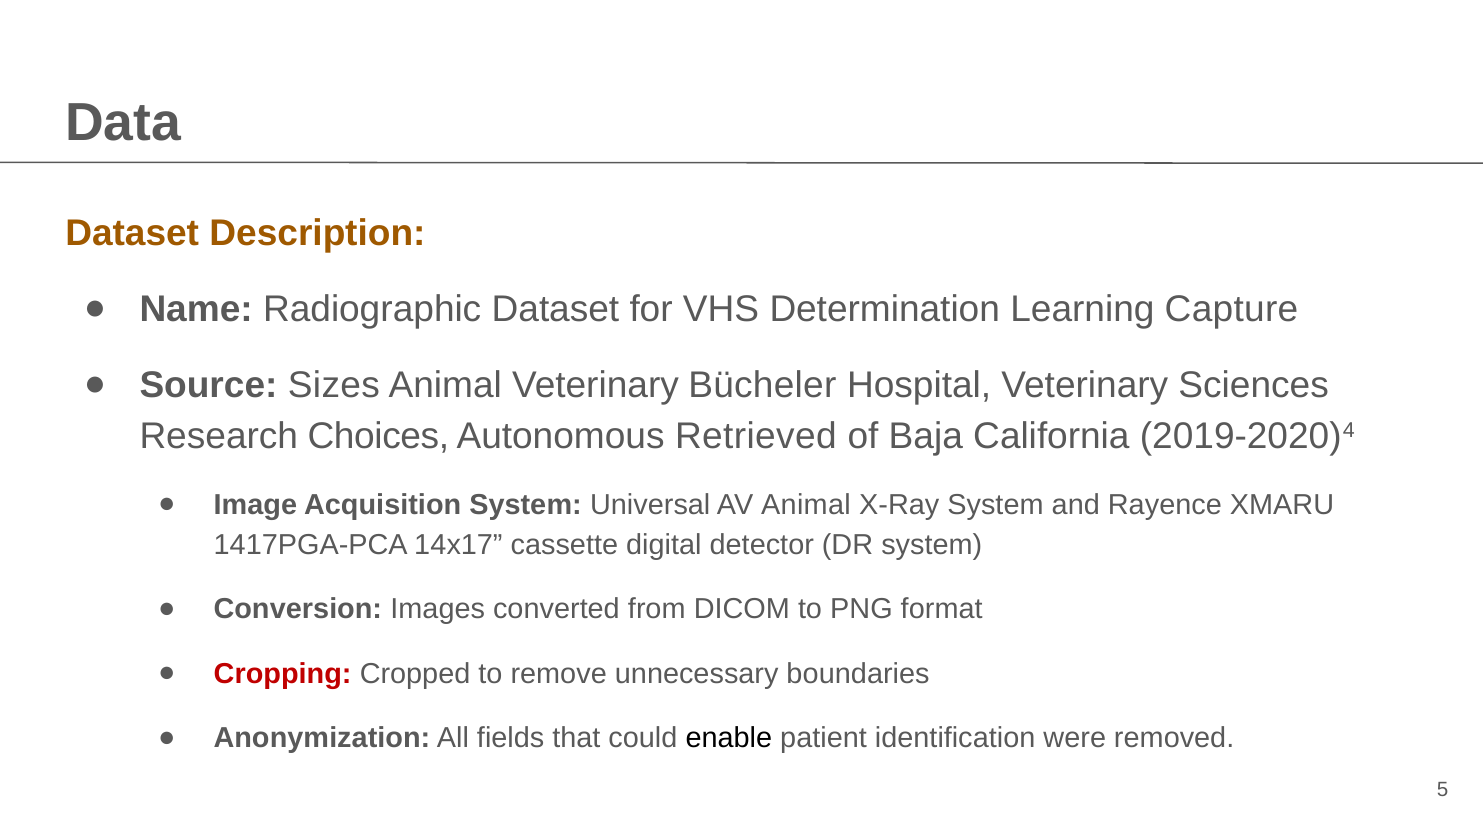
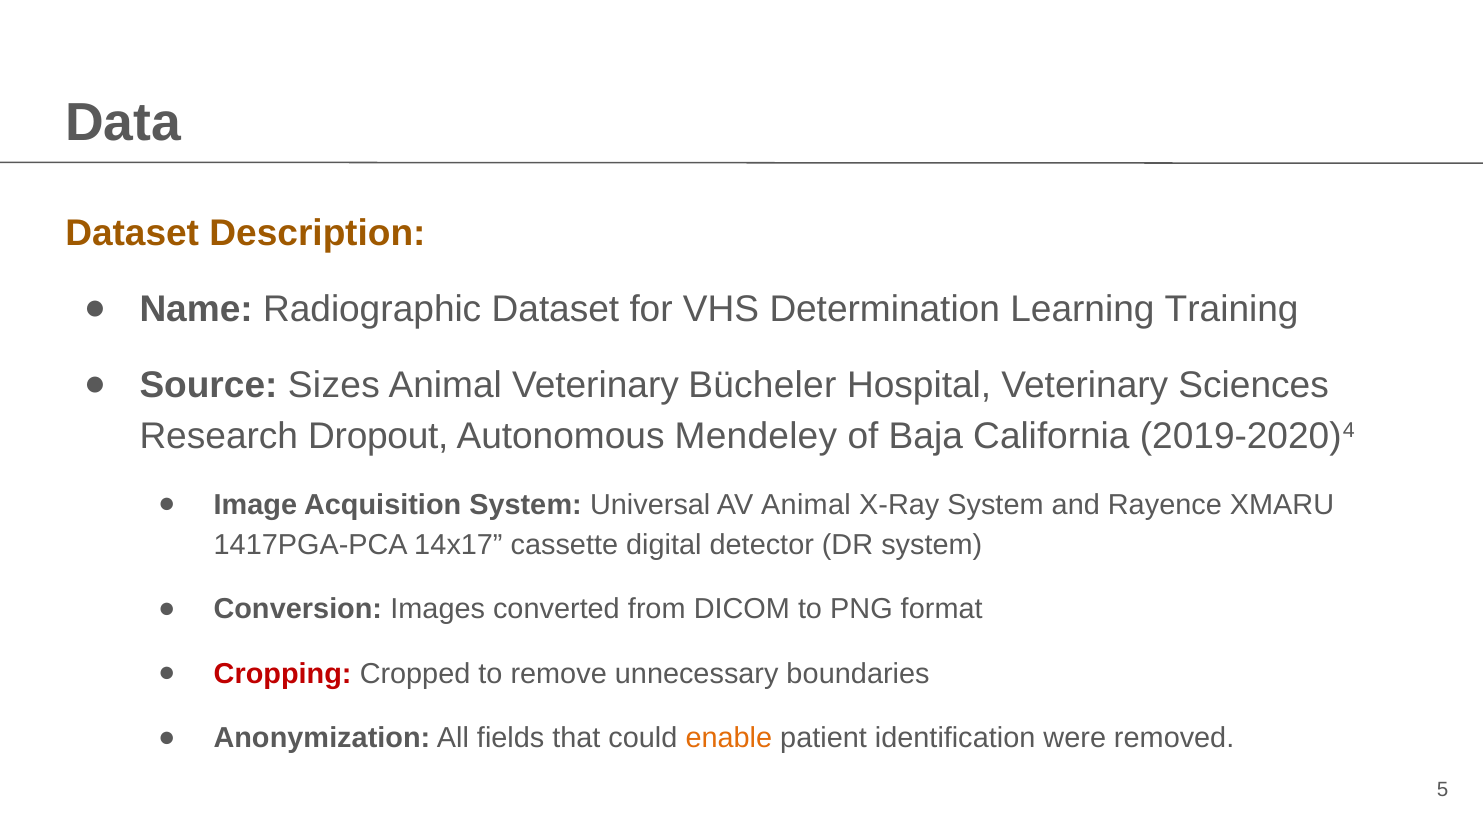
Capture: Capture -> Training (1232, 309)
Choices: Choices -> Dropout (378, 436)
Retrieved: Retrieved -> Mendeley (756, 436)
enable colour: black -> orange (729, 739)
